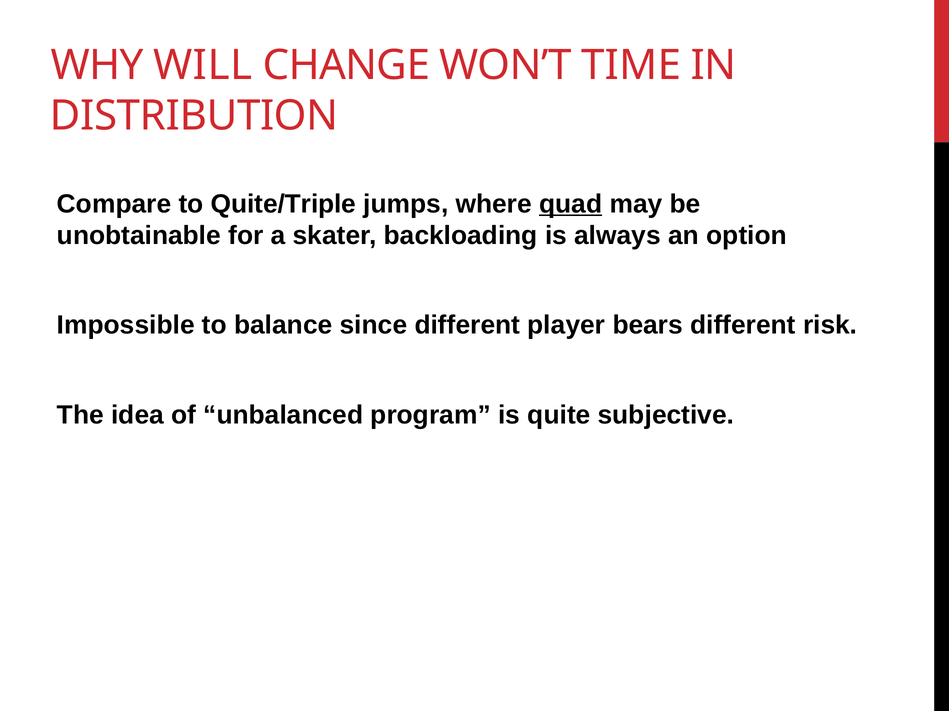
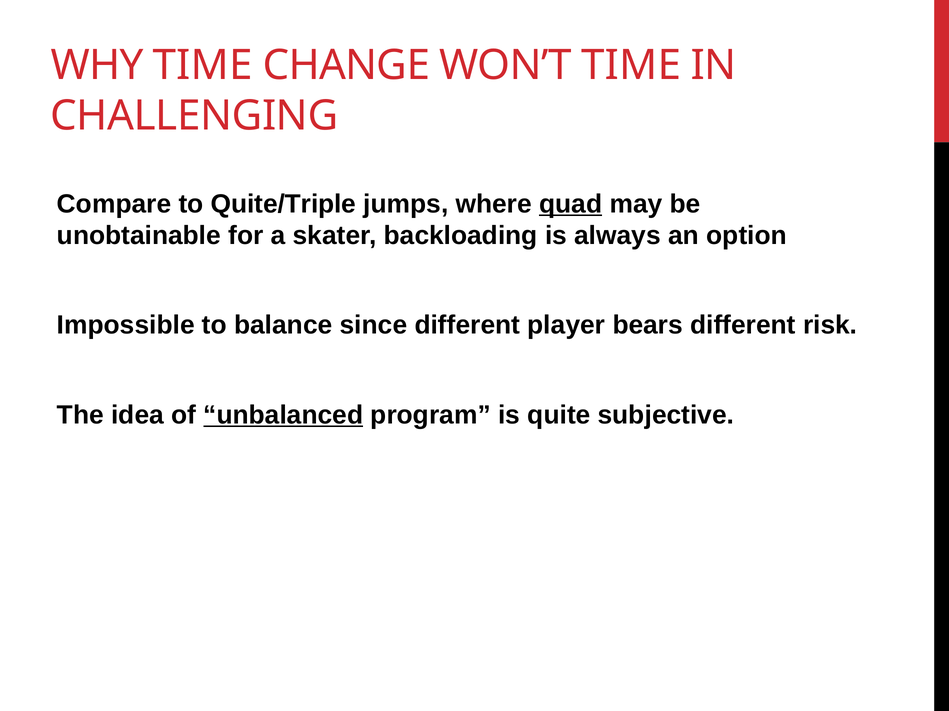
WHY WILL: WILL -> TIME (203, 65)
DISTRIBUTION: DISTRIBUTION -> CHALLENGING (194, 116)
unbalanced underline: none -> present (283, 415)
